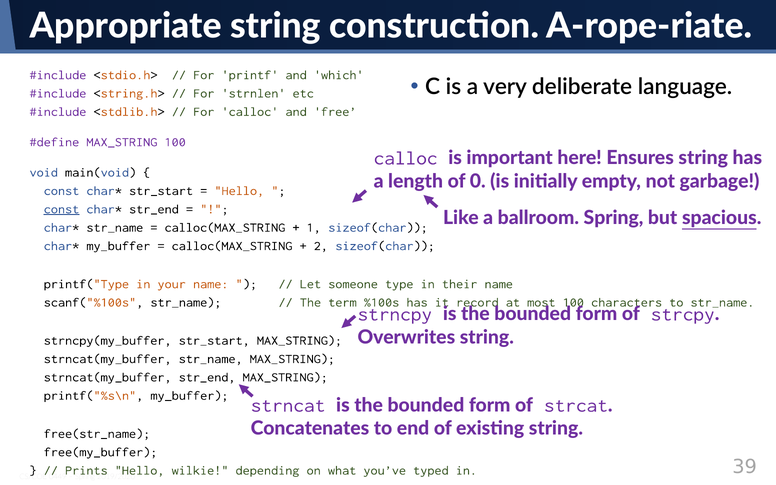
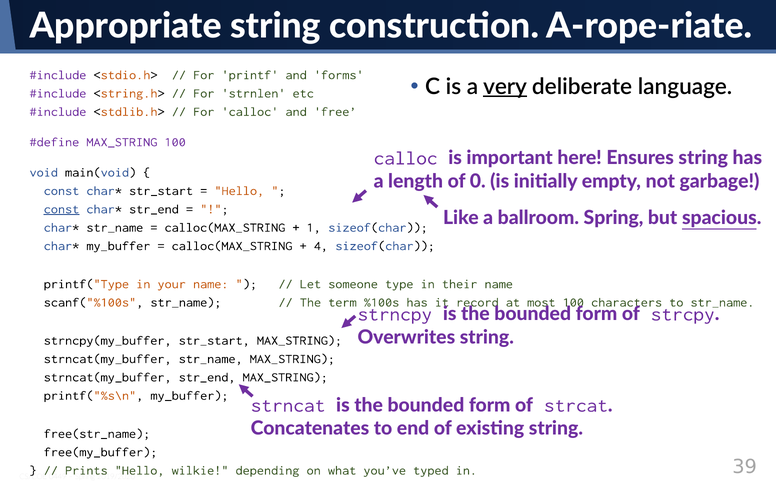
which: which -> forms (339, 75)
very underline: none -> present (505, 87)
2: 2 -> 4 (321, 246)
